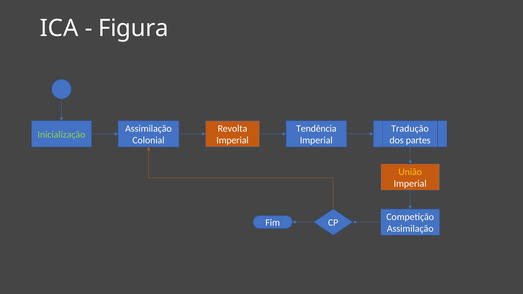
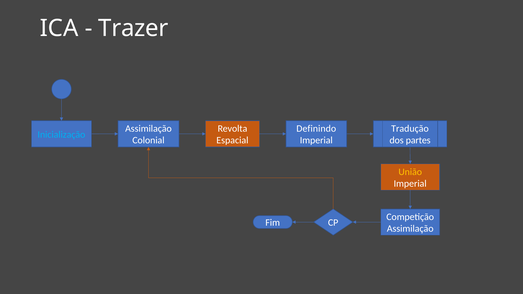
Figura: Figura -> Trazer (133, 28)
Tendência: Tendência -> Definindo (316, 129)
Inicialização colour: light green -> light blue (61, 135)
Imperial: Imperial -> Espacial (232, 141)
